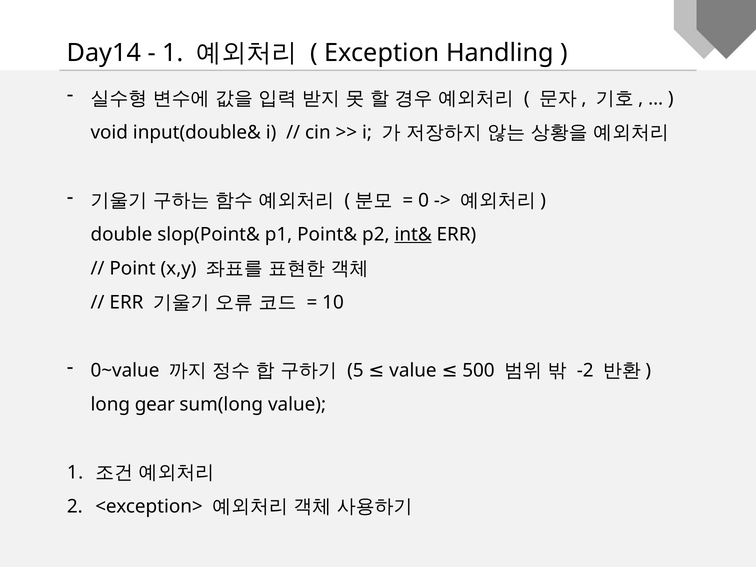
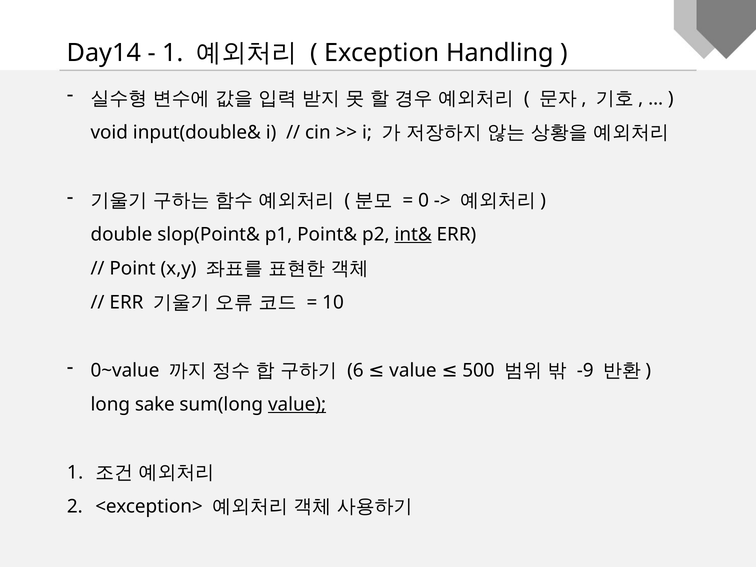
5: 5 -> 6 (355, 370)
-2: -2 -> -9 (585, 370)
gear: gear -> sake (155, 405)
value underline: none -> present (297, 405)
